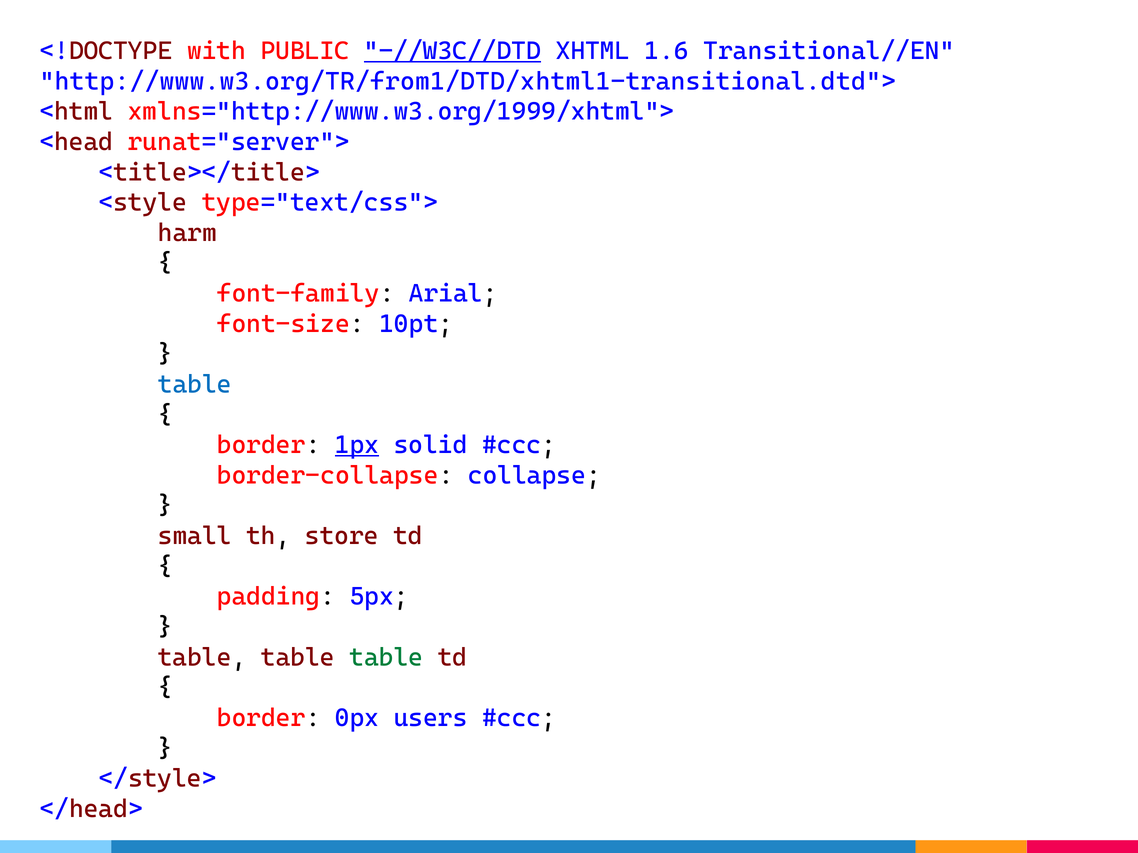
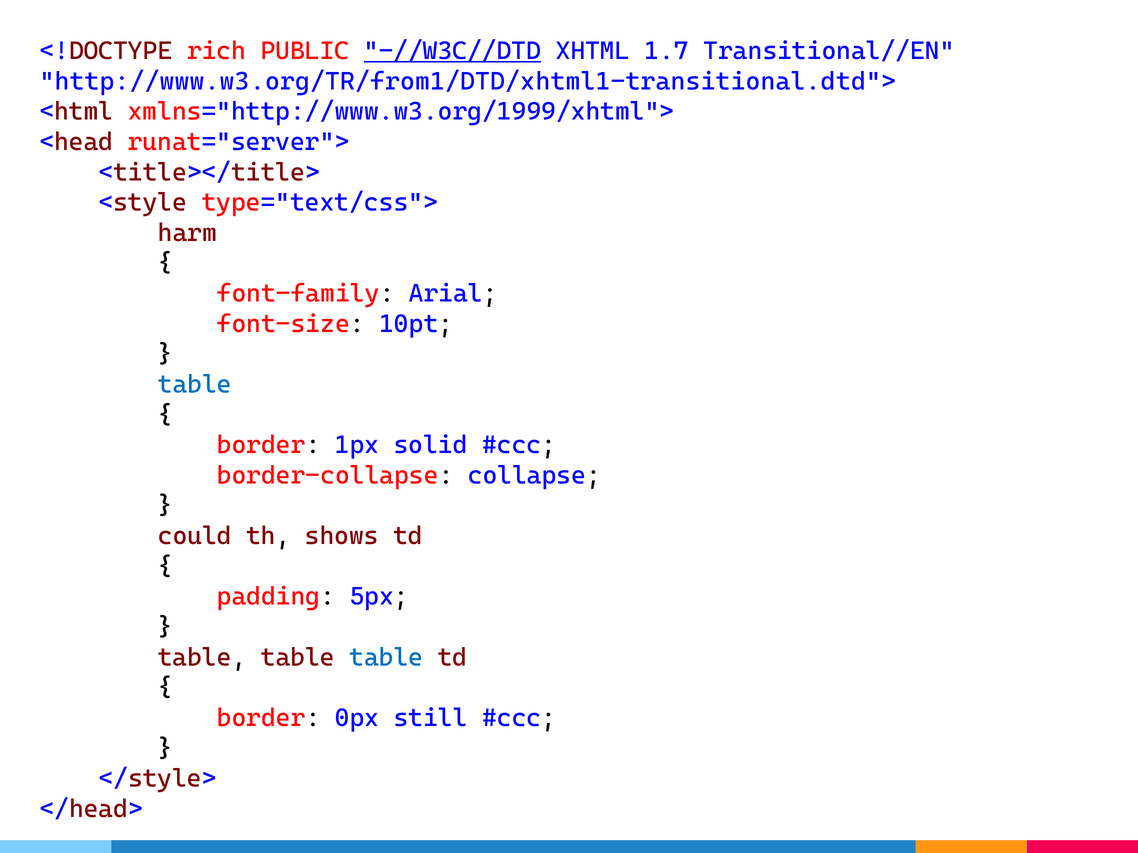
with: with -> rich (217, 51)
1.6: 1.6 -> 1.7 (666, 51)
1px underline: present -> none (357, 445)
small: small -> could (195, 536)
store: store -> shows (342, 536)
table colour: green -> blue (386, 658)
users: users -> still (431, 718)
